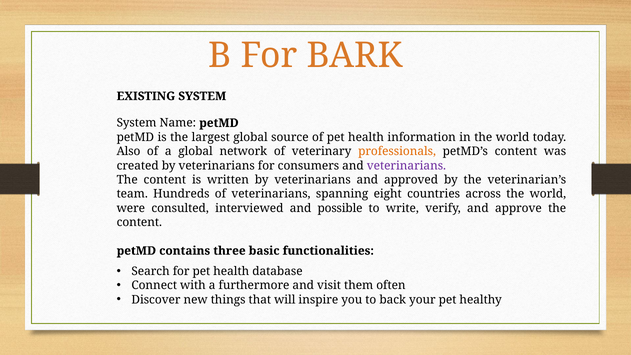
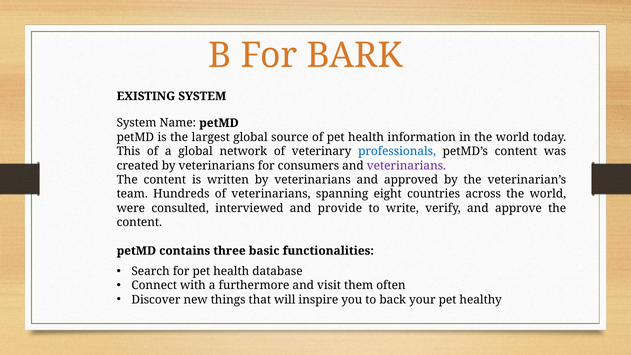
Also: Also -> This (128, 151)
professionals colour: orange -> blue (397, 151)
possible: possible -> provide (340, 208)
